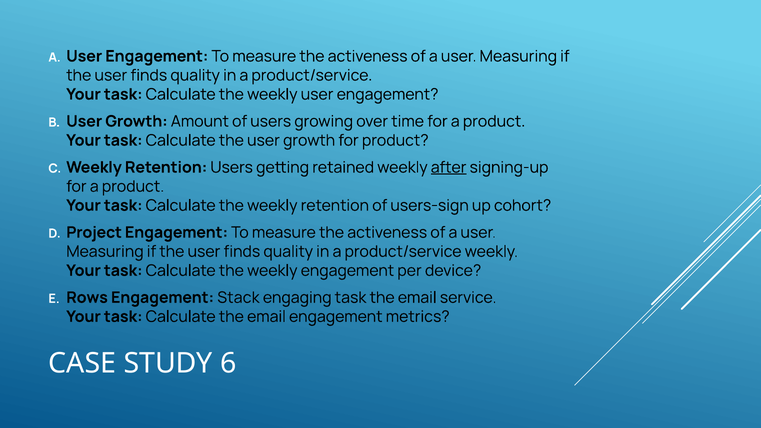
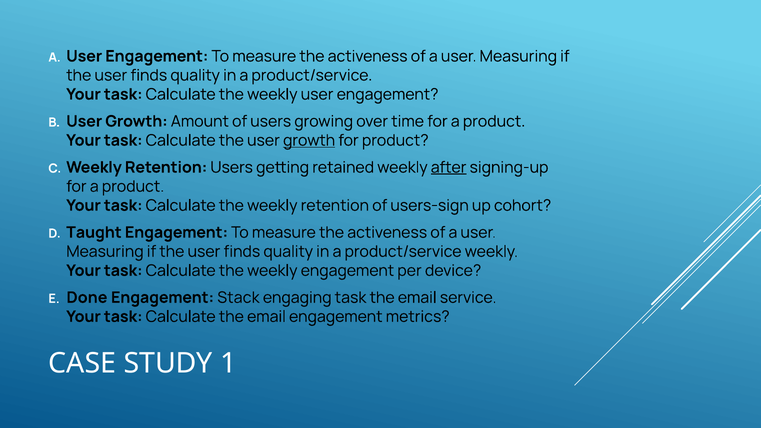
growth underline: none -> present (309, 140)
Project: Project -> Taught (94, 233)
Rows: Rows -> Done (87, 298)
6: 6 -> 1 (228, 363)
